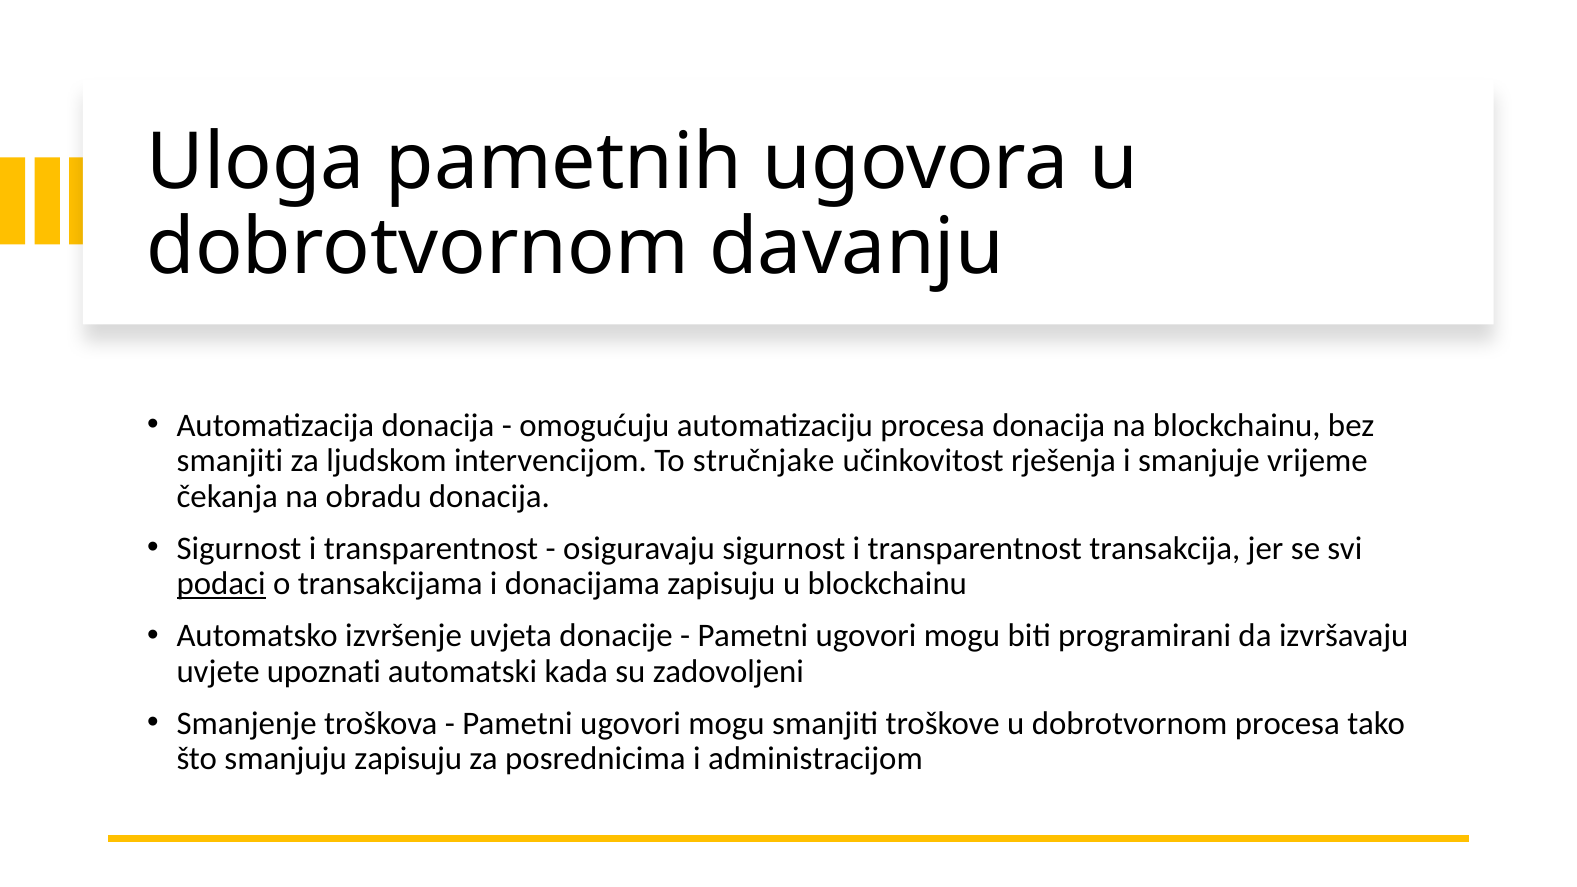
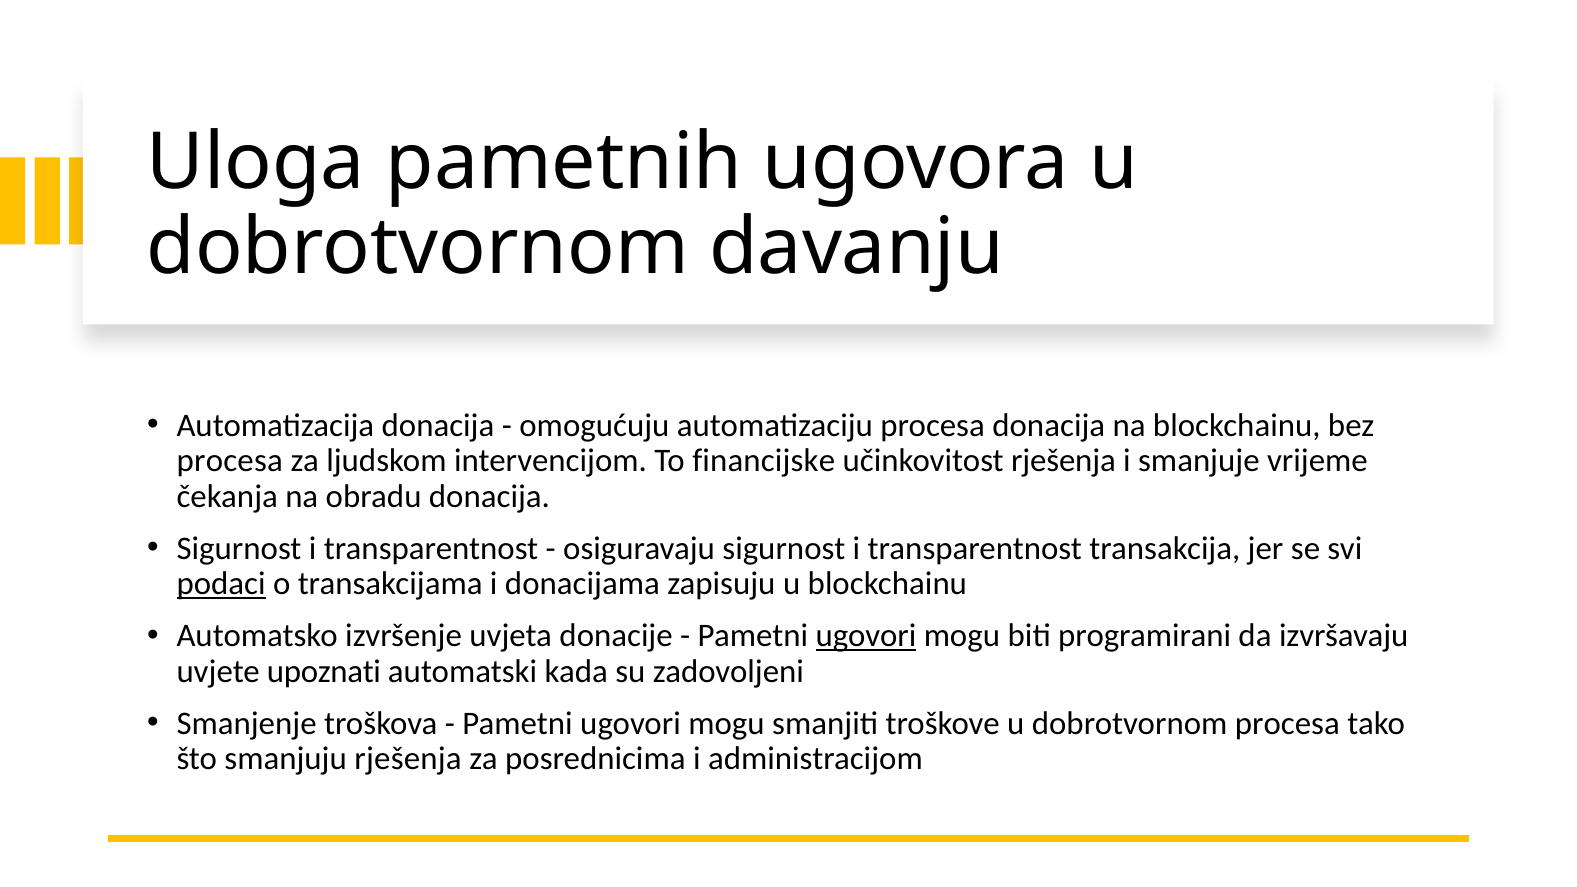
smanjiti: smanjiti -> procesa (230, 461)
stručnjake: stručnjake -> financijske (764, 461)
ugovori underline: none -> present (866, 636)
smanjuju zapisuju: zapisuju -> rješenja (408, 759)
